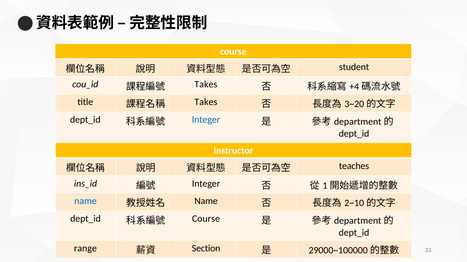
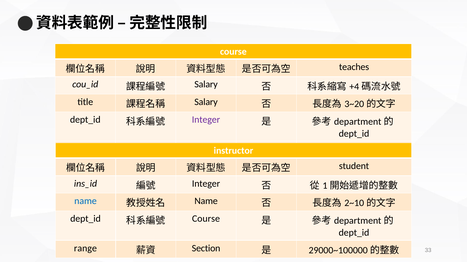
student: student -> teaches (354, 67)
Takes: Takes -> Salary (206, 85)
Takes: Takes -> Salary (206, 102)
Integer colour: blue -> purple (206, 120)
teaches: teaches -> student (354, 166)
